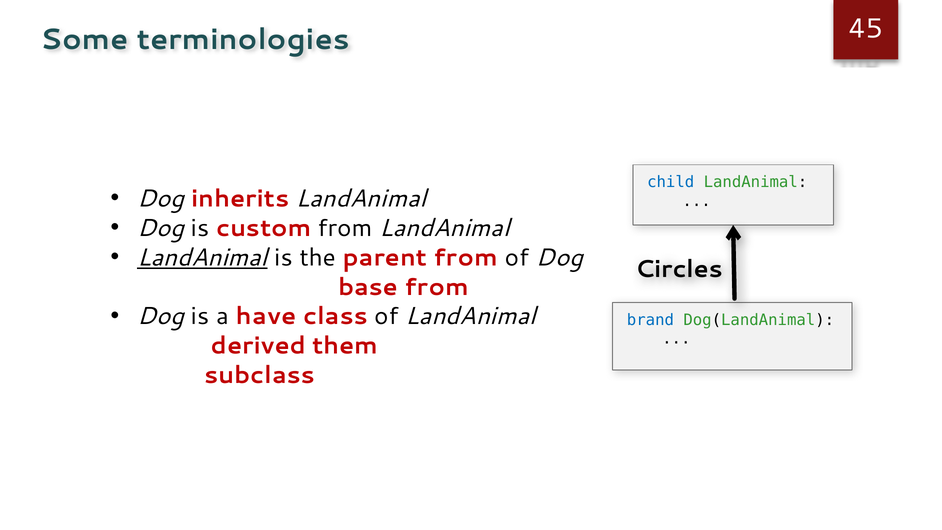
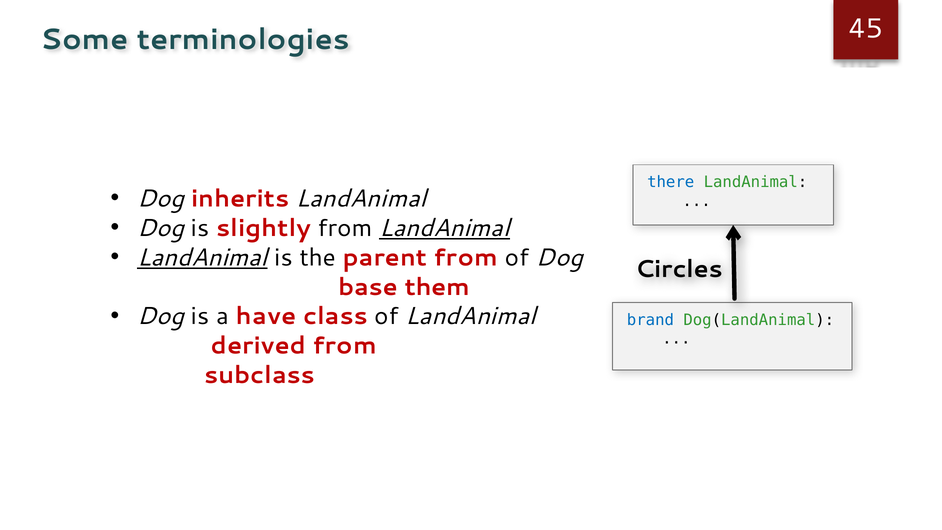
child: child -> there (671, 182)
custom: custom -> slightly (264, 228)
LandAnimal underline: none -> present (444, 228)
base from: from -> them (437, 287)
derived them: them -> from (345, 346)
